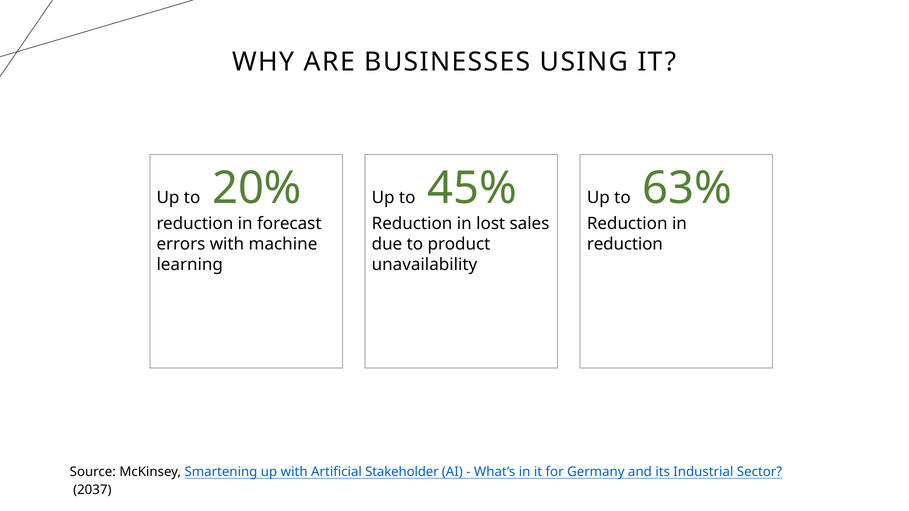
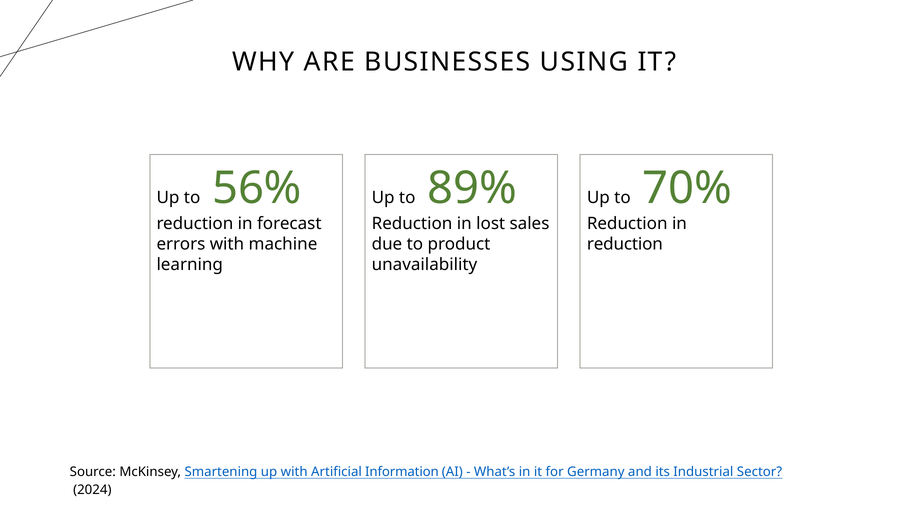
20%: 20% -> 56% (257, 188)
45%: 45% -> 89% (472, 188)
63%: 63% -> 70% (687, 188)
Stakeholder: Stakeholder -> Information (402, 472)
2037: 2037 -> 2024 (92, 490)
